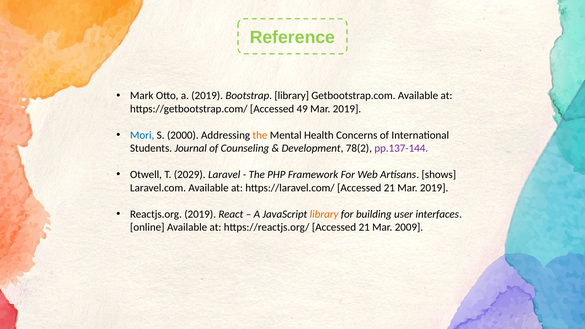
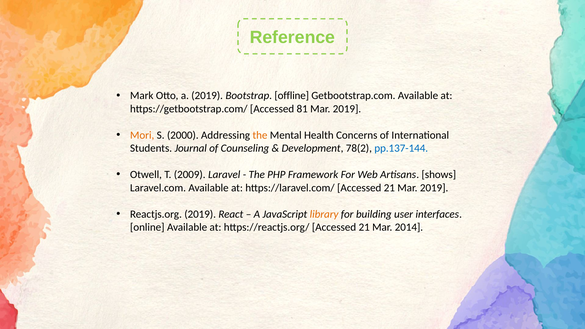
Bootstrap library: library -> offline (292, 96)
49: 49 -> 81 (302, 109)
Mori colour: blue -> orange (142, 135)
pp.137-144 colour: purple -> blue (401, 148)
2029: 2029 -> 2009 (190, 175)
2009: 2009 -> 2014 (409, 227)
